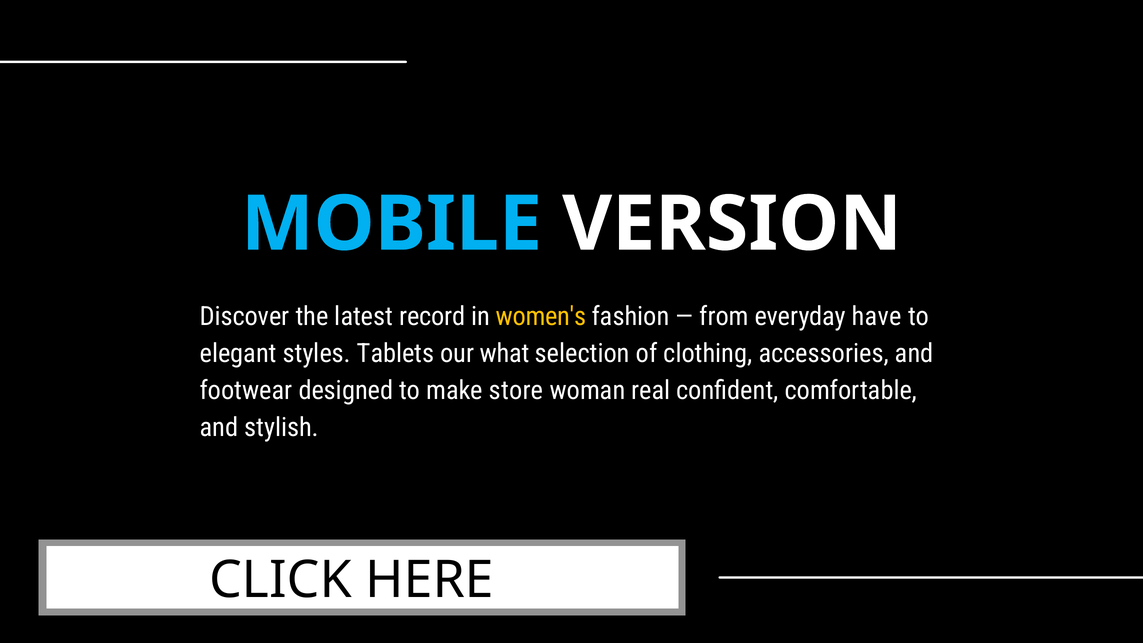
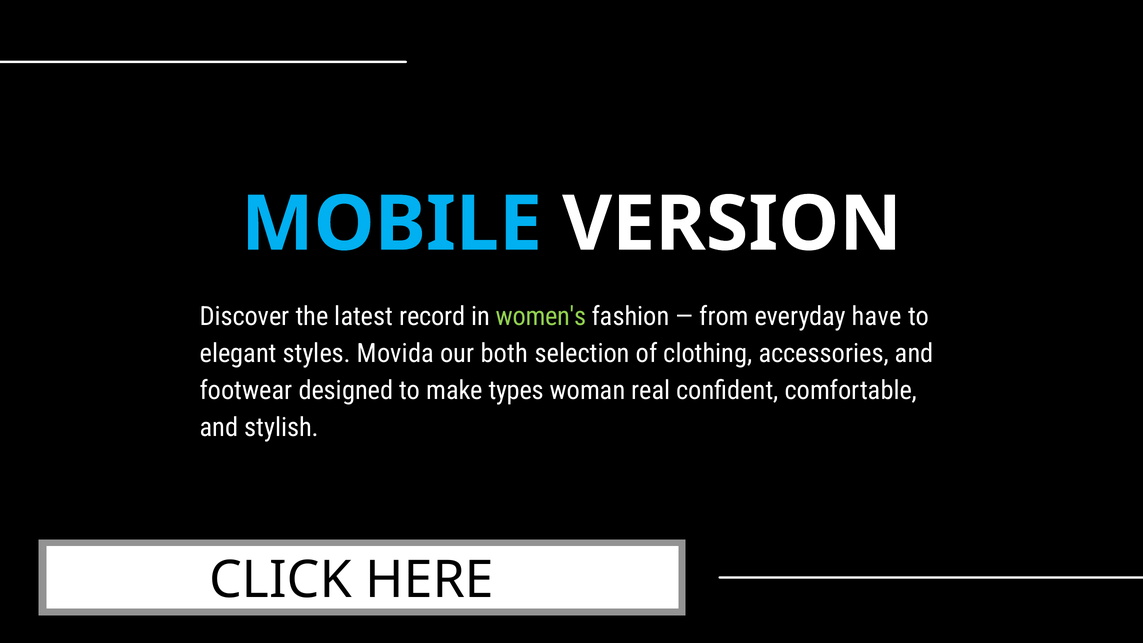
women's colour: yellow -> light green (541, 317)
Tablets: Tablets -> Movida (395, 354)
what: what -> both (504, 354)
store: store -> types (516, 391)
